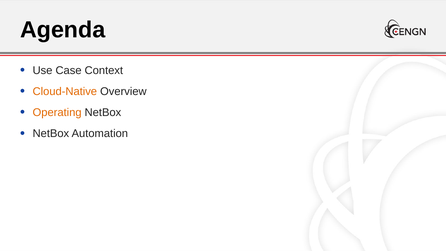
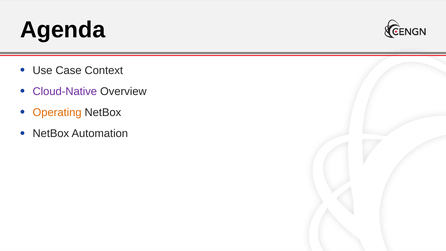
Cloud-Native colour: orange -> purple (65, 91)
